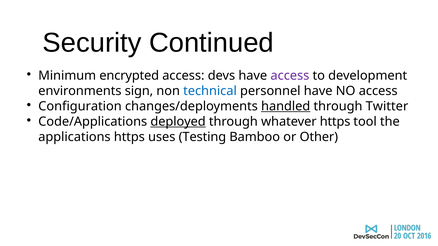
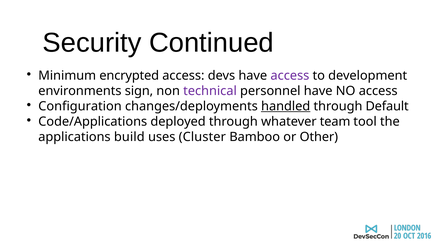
technical colour: blue -> purple (210, 91)
Twitter: Twitter -> Default (387, 106)
deployed underline: present -> none (178, 122)
whatever https: https -> team (335, 122)
applications https: https -> build (129, 137)
Testing: Testing -> Cluster (202, 137)
